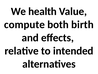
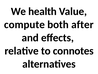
birth: birth -> after (82, 24)
intended: intended -> connotes (73, 51)
